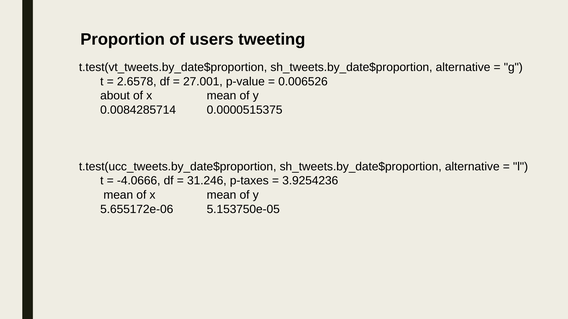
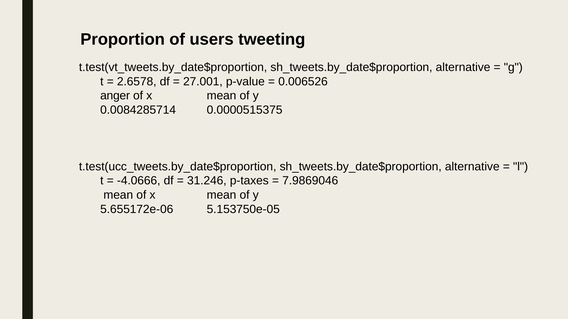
about: about -> anger (115, 96)
3.9254236: 3.9254236 -> 7.9869046 (310, 181)
